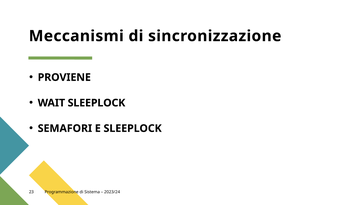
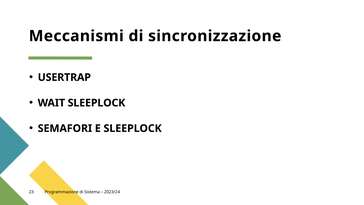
PROVIENE: PROVIENE -> USERTRAP (64, 77)
